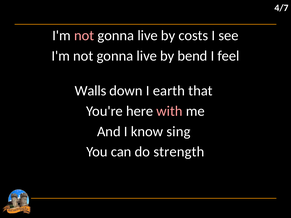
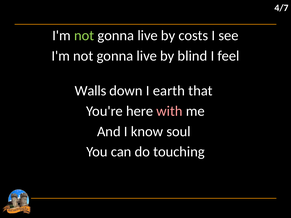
not colour: pink -> light green (84, 36)
bend: bend -> blind (192, 56)
sing: sing -> soul (179, 132)
strength: strength -> touching (179, 152)
